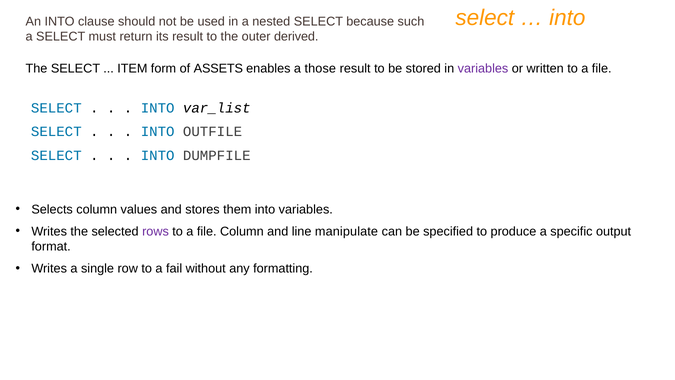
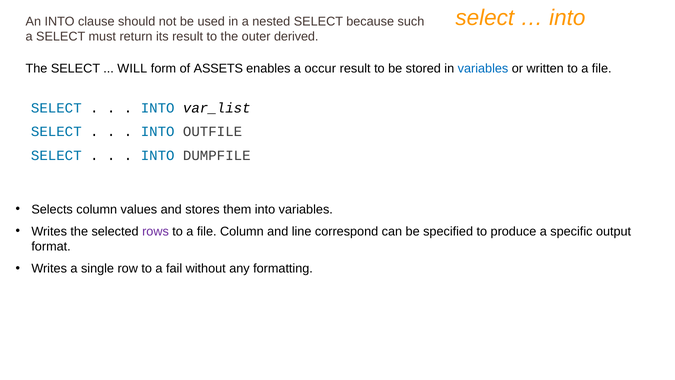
ITEM: ITEM -> WILL (132, 69)
those: those -> occur (320, 69)
variables colour: purple -> blue (483, 69)
manipulate: manipulate -> correspond (347, 231)
